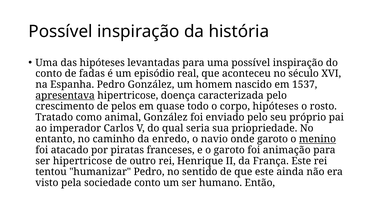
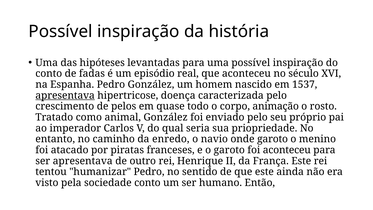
corpo hipóteses: hipóteses -> animação (276, 106)
menino underline: present -> none (317, 139)
foi animação: animação -> aconteceu (287, 150)
ser hipertricose: hipertricose -> apresentava (83, 161)
